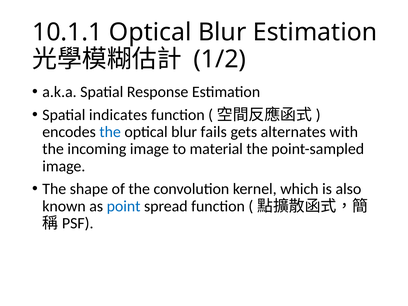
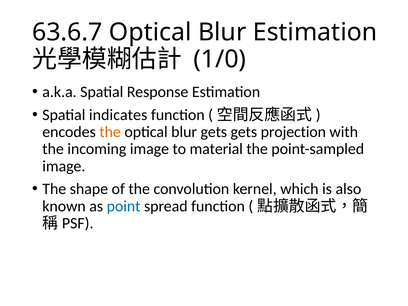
10.1.1: 10.1.1 -> 63.6.7 (67, 32)
1/2: 1/2 -> 1/0 (220, 59)
the colour: blue -> orange (110, 132)
blur fails: fails -> gets (214, 132)
alternates: alternates -> projection (293, 132)
